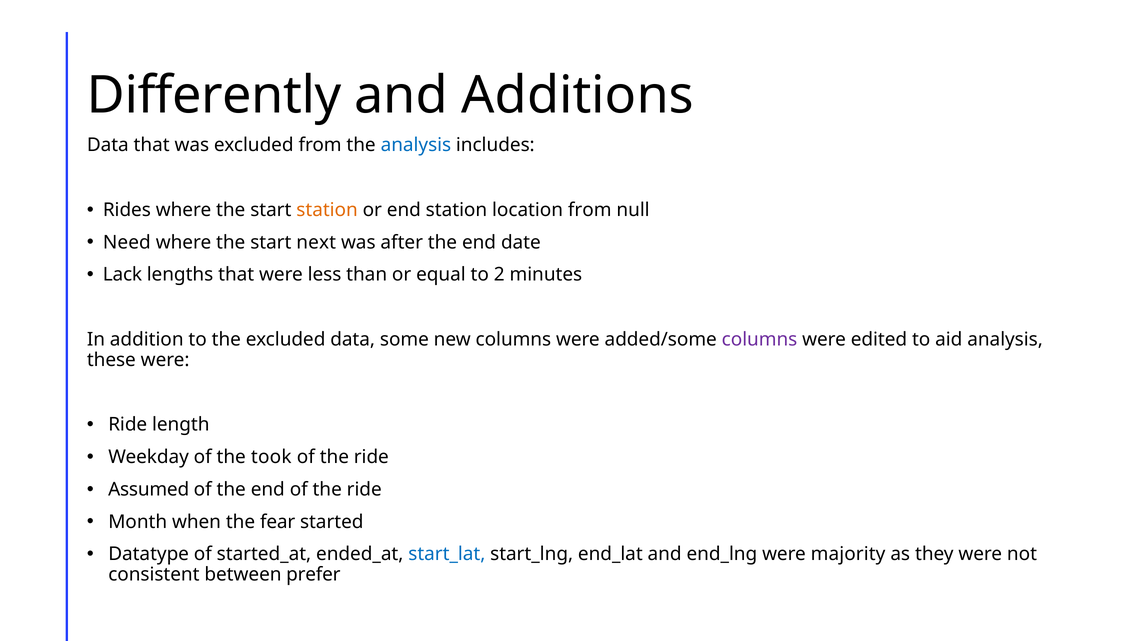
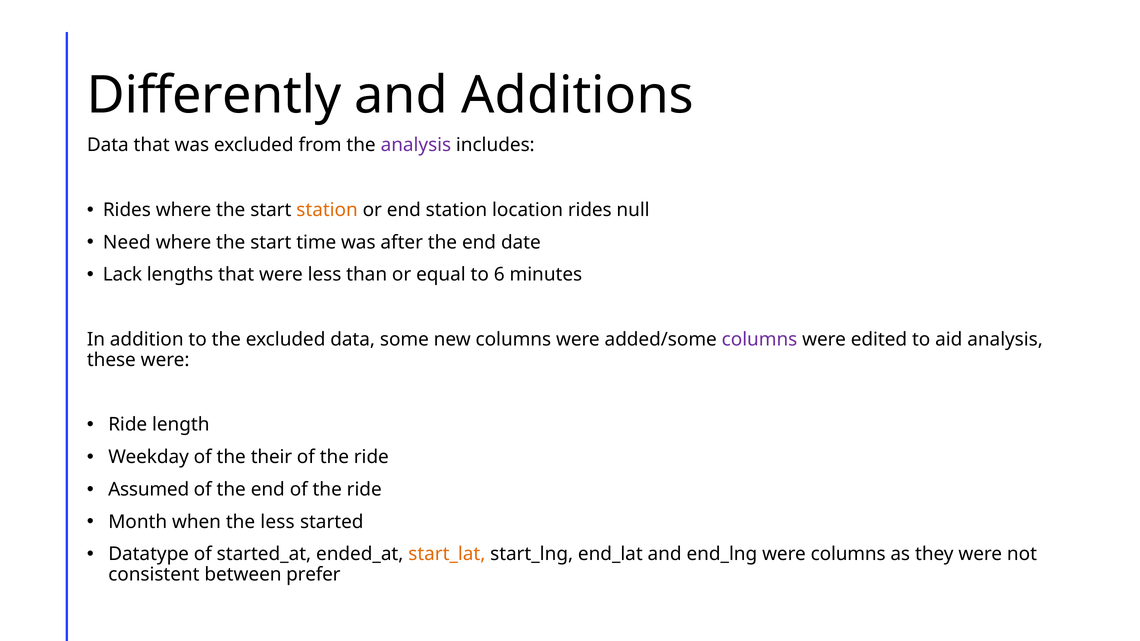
analysis colour: blue -> purple (416, 145)
location from: from -> rides (590, 210)
next: next -> time (316, 242)
2: 2 -> 6 (499, 275)
took: took -> their (271, 457)
the fear: fear -> less (277, 522)
start_lat colour: blue -> orange (447, 554)
were majority: majority -> columns (848, 554)
